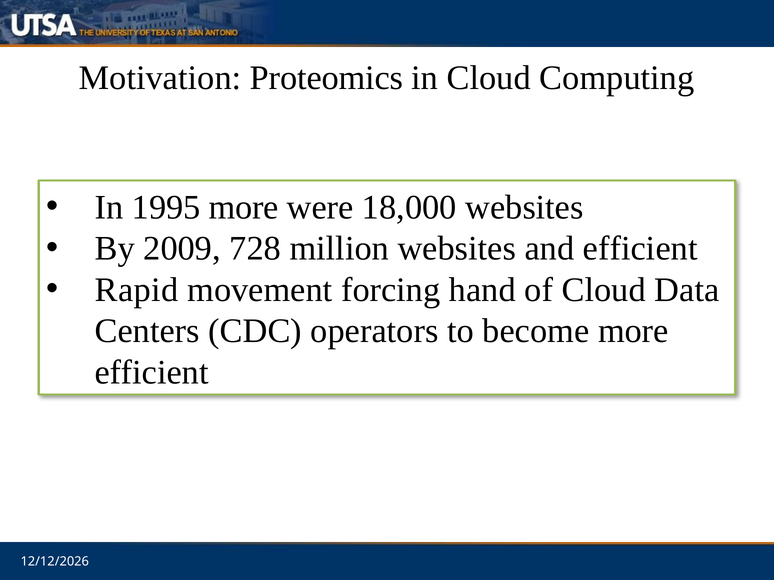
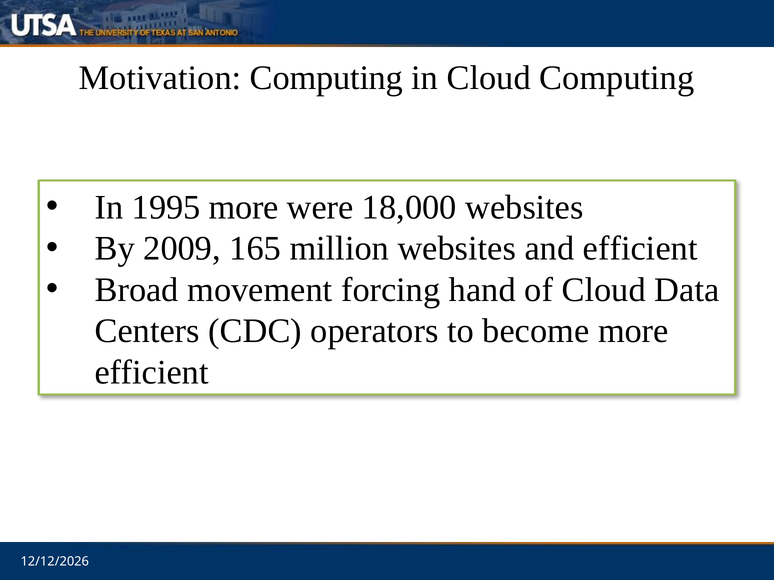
Motivation Proteomics: Proteomics -> Computing (327, 78)
728: 728 -> 165 (255, 249)
Rapid: Rapid -> Broad (137, 290)
